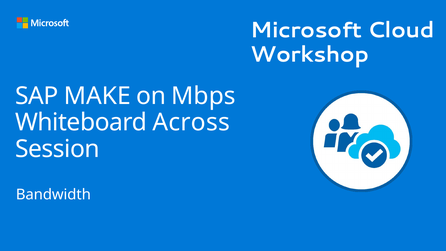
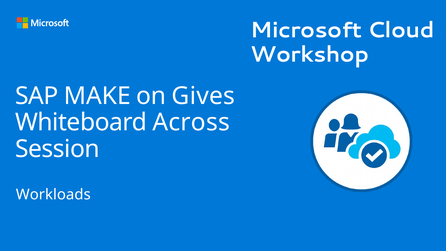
Mbps: Mbps -> Gives (203, 96)
Bandwidth: Bandwidth -> Workloads (53, 194)
